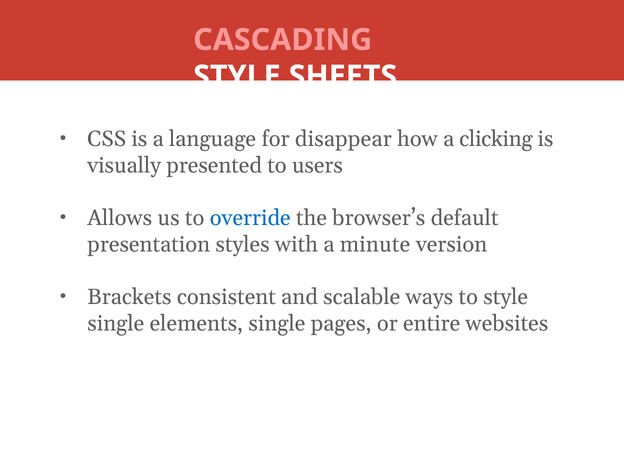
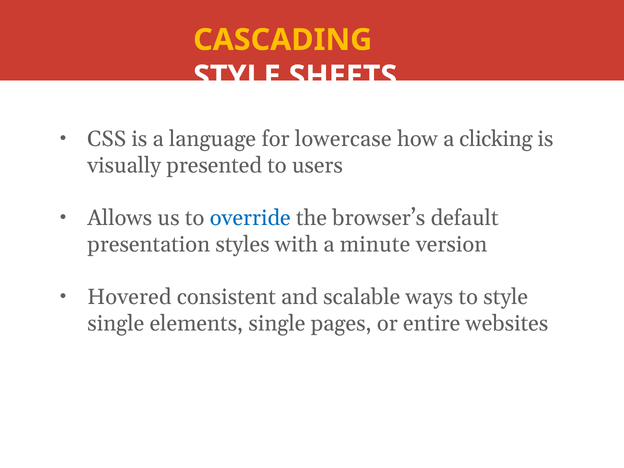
CASCADING colour: pink -> yellow (283, 40)
disappear: disappear -> lowercase (343, 139)
Brackets: Brackets -> Hovered (129, 297)
